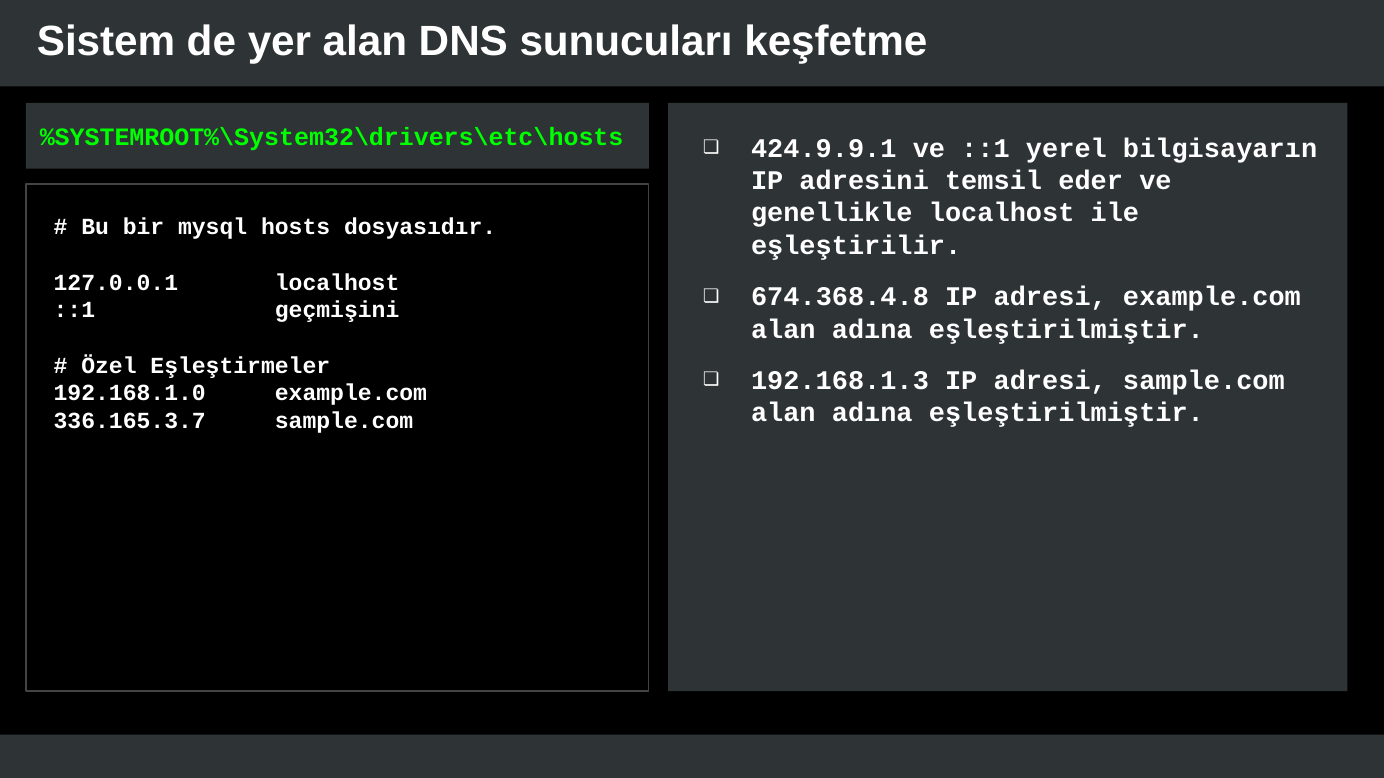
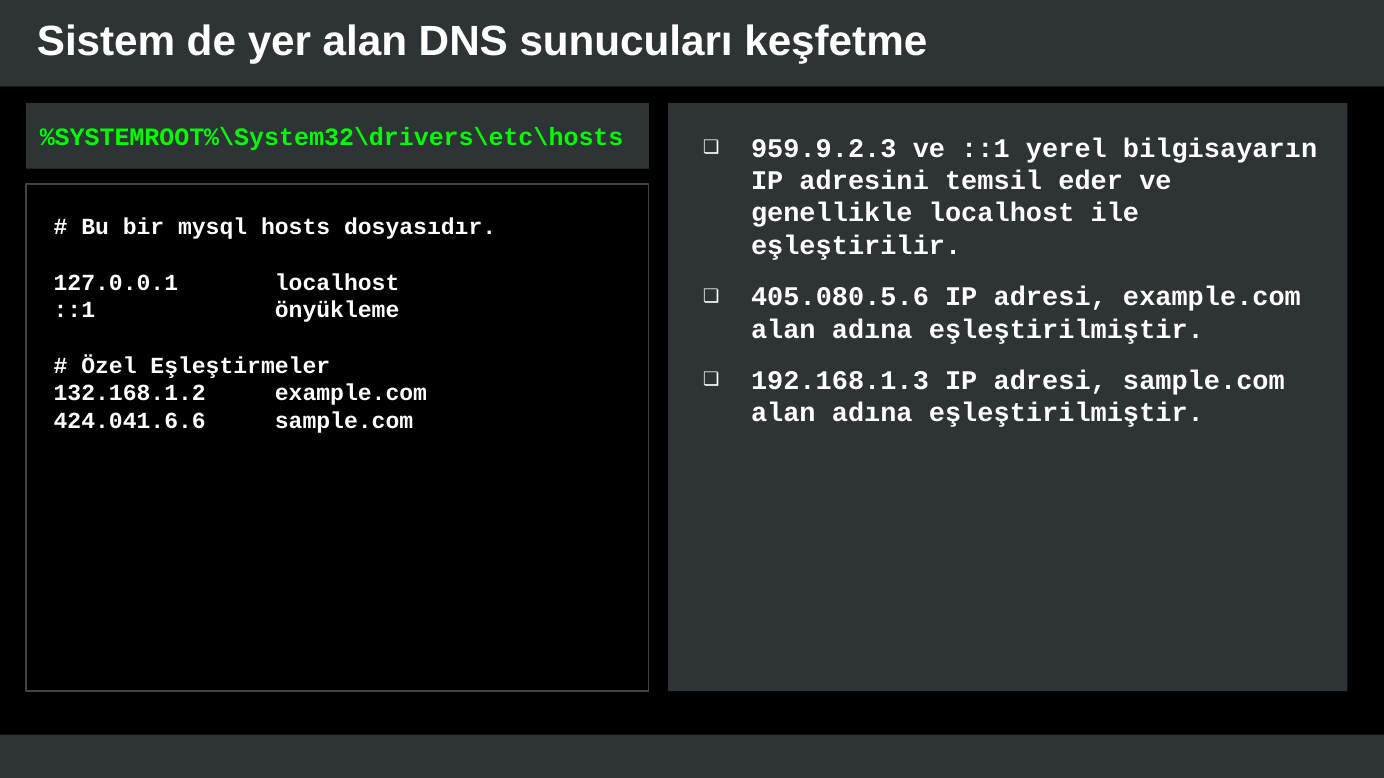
424.9.9.1: 424.9.9.1 -> 959.9.2.3 (824, 149)
674.368.4.8: 674.368.4.8 -> 405.080.5.6 (840, 297)
geçmişini: geçmişini -> önyükleme (337, 310)
192.168.1.0: 192.168.1.0 -> 132.168.1.2 (130, 393)
336.165.3.7: 336.165.3.7 -> 424.041.6.6 (130, 421)
